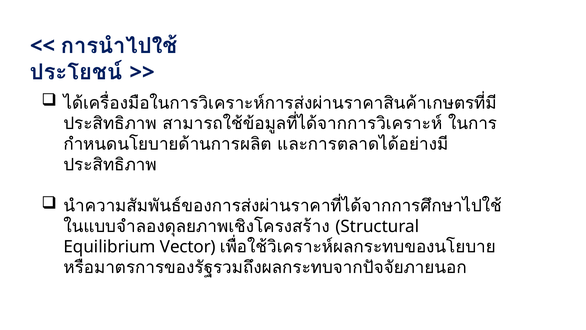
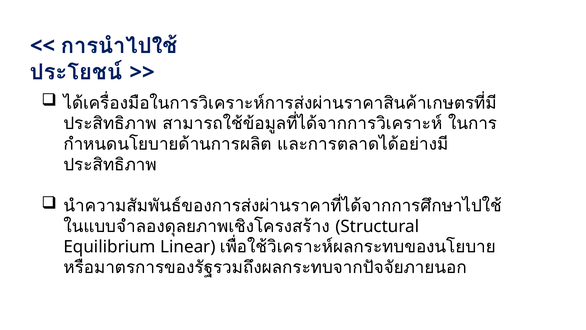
Vector: Vector -> Linear (188, 247)
